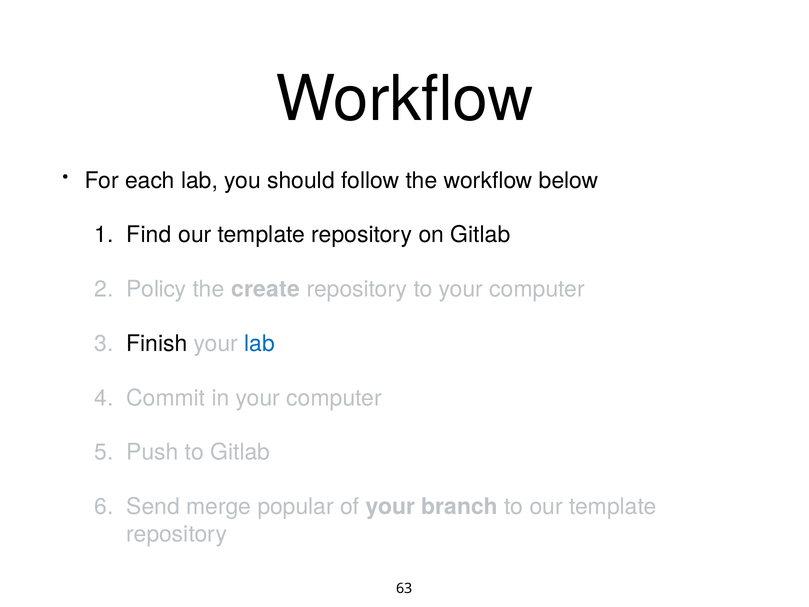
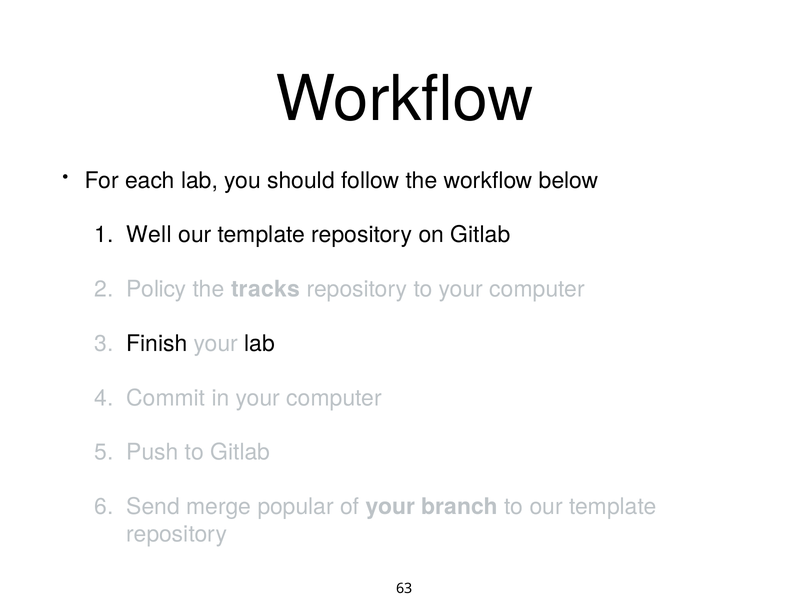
Find: Find -> Well (149, 235)
create: create -> tracks (265, 289)
lab colour: blue -> black (260, 344)
